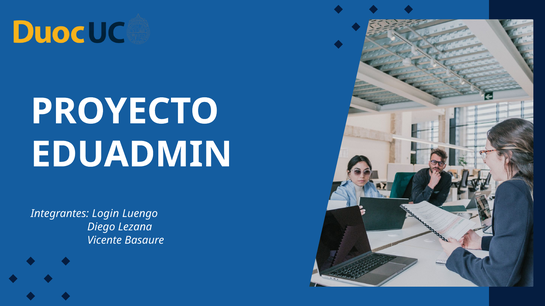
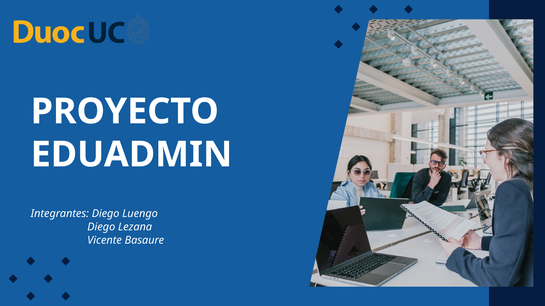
Integrantes Login: Login -> Diego (106, 214)
